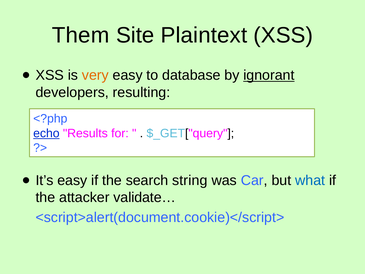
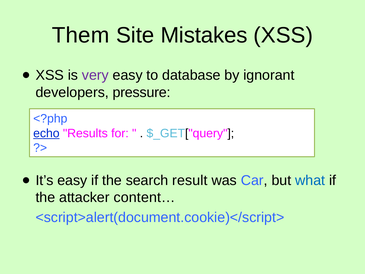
Plaintext: Plaintext -> Mistakes (204, 35)
very colour: orange -> purple (95, 75)
ignorant underline: present -> none (269, 75)
resulting: resulting -> pressure (142, 92)
string: string -> result (190, 180)
validate…: validate… -> content… (145, 197)
